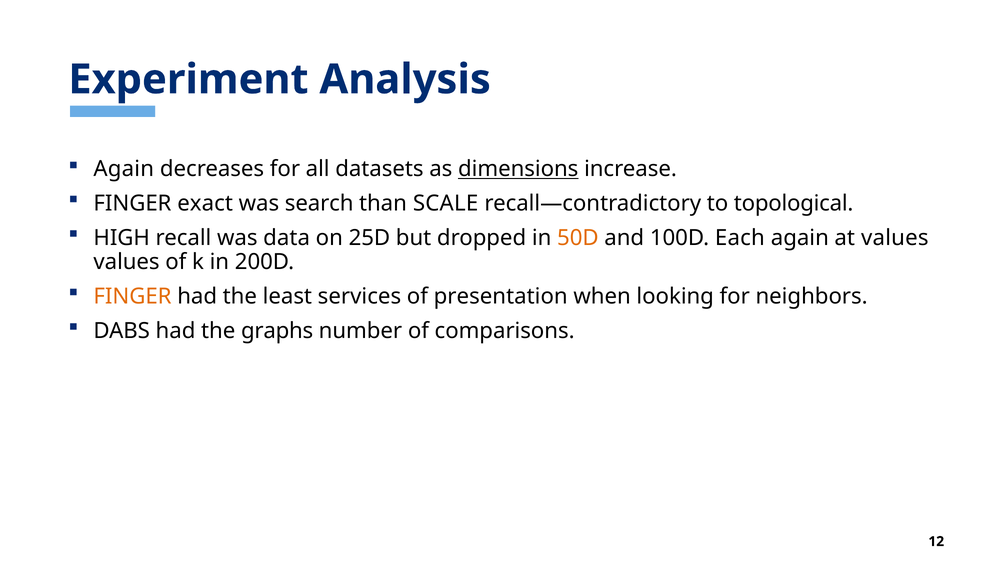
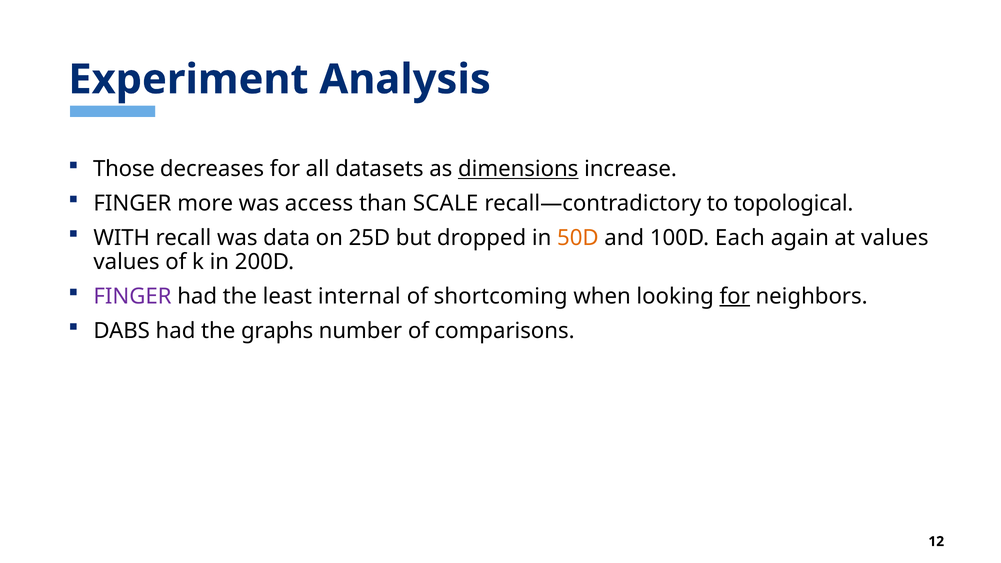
Again: Again -> Those (124, 169)
exact: exact -> more (205, 203)
search: search -> access (319, 203)
HIGH: HIGH -> WITH (122, 238)
FINGER colour: orange -> purple (132, 296)
services: services -> internal (359, 296)
presentation: presentation -> shortcoming (501, 296)
for underline: none -> present (735, 296)
